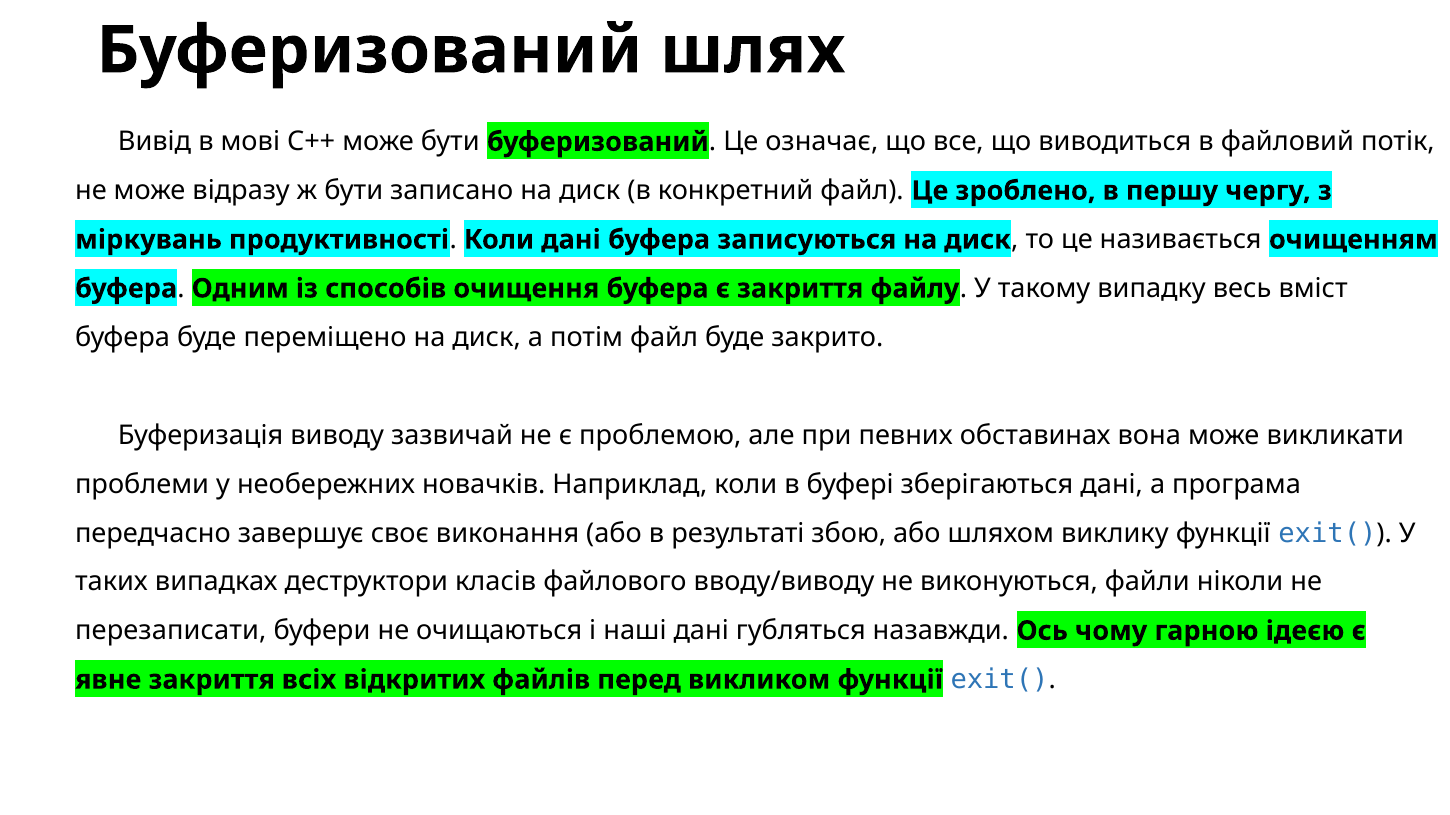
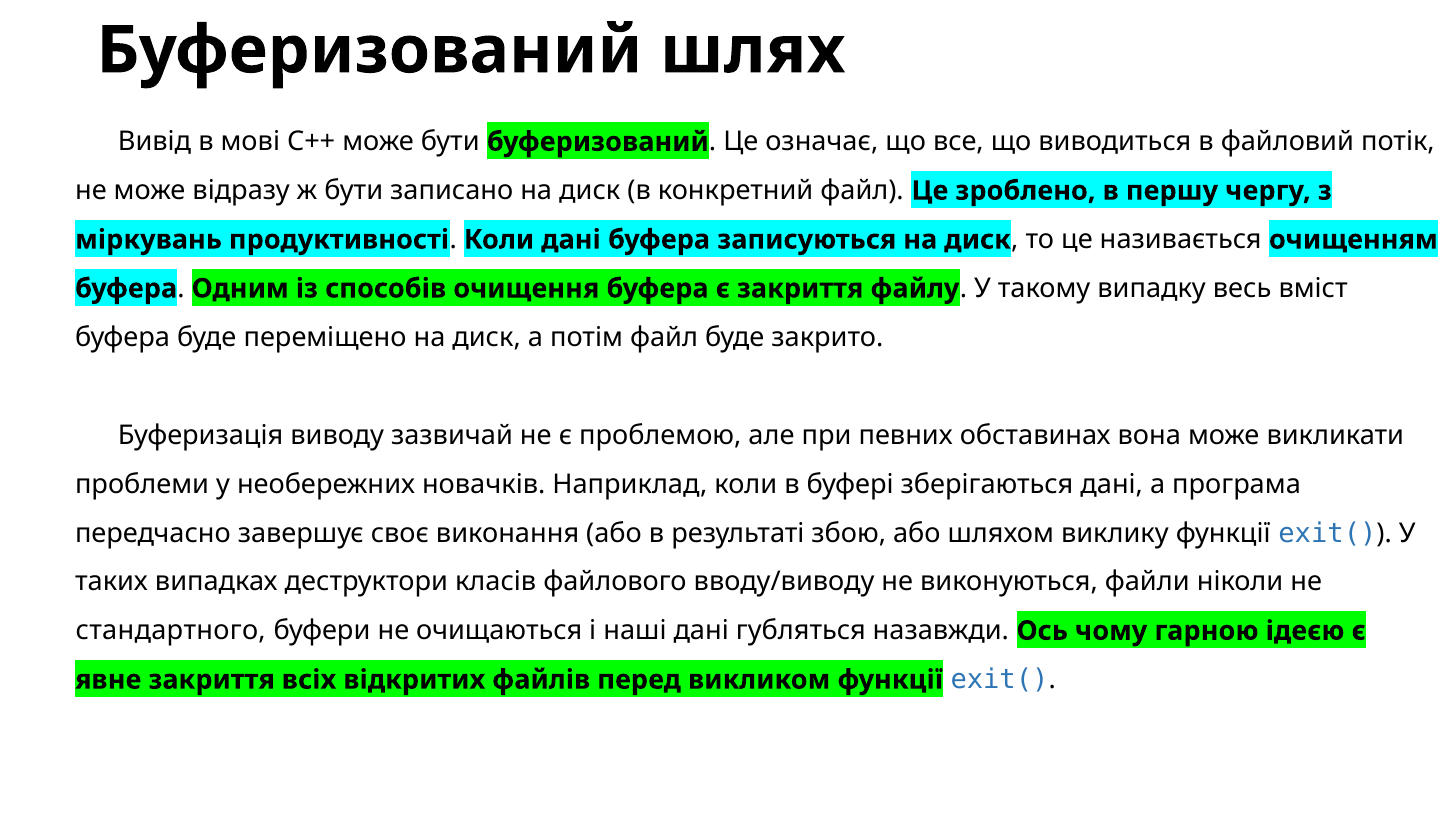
перезаписати: перезаписати -> стандартного (171, 631)
